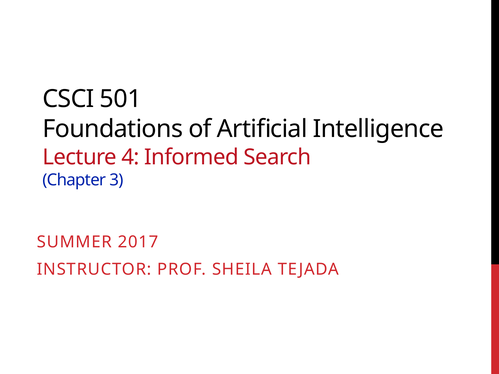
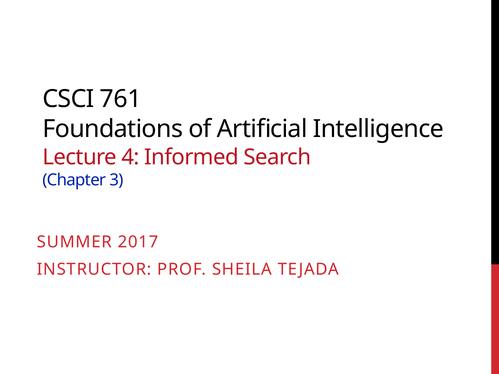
501: 501 -> 761 (121, 99)
